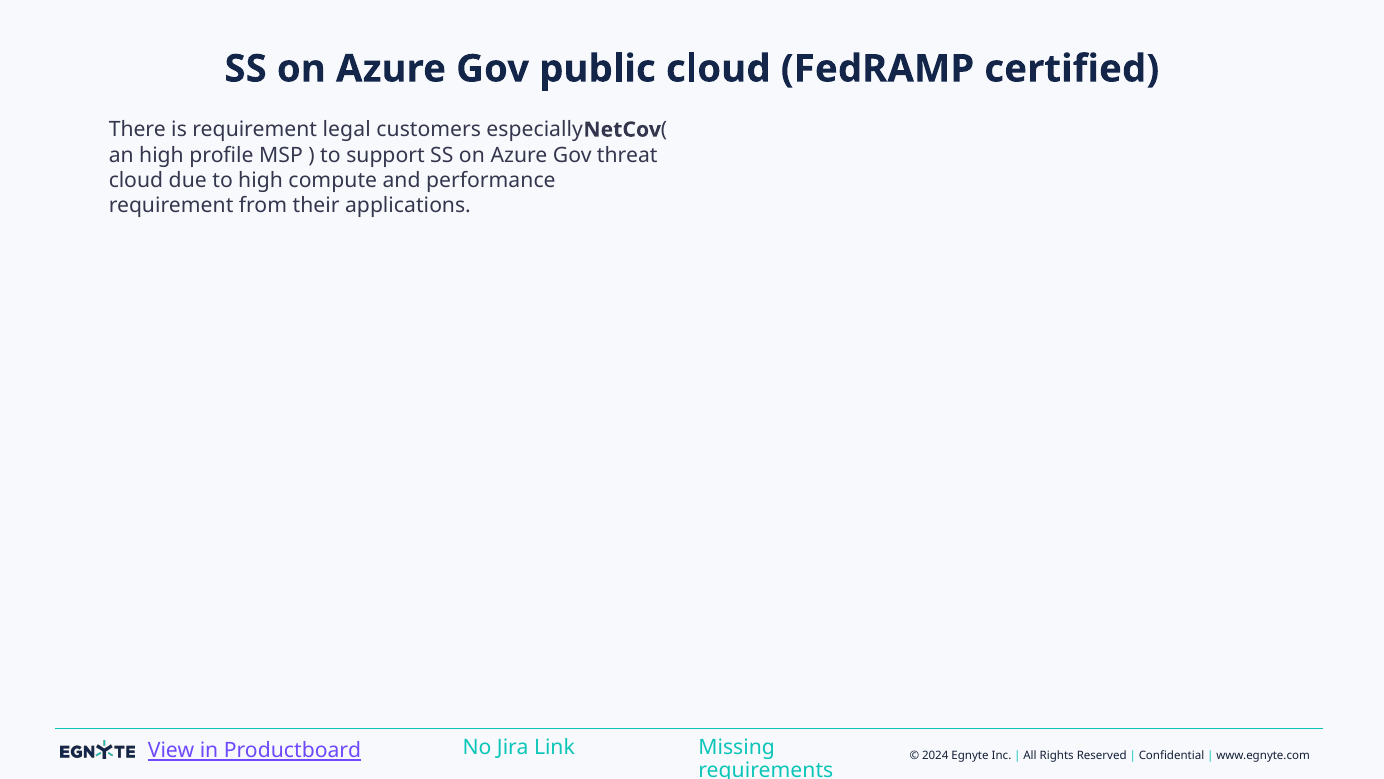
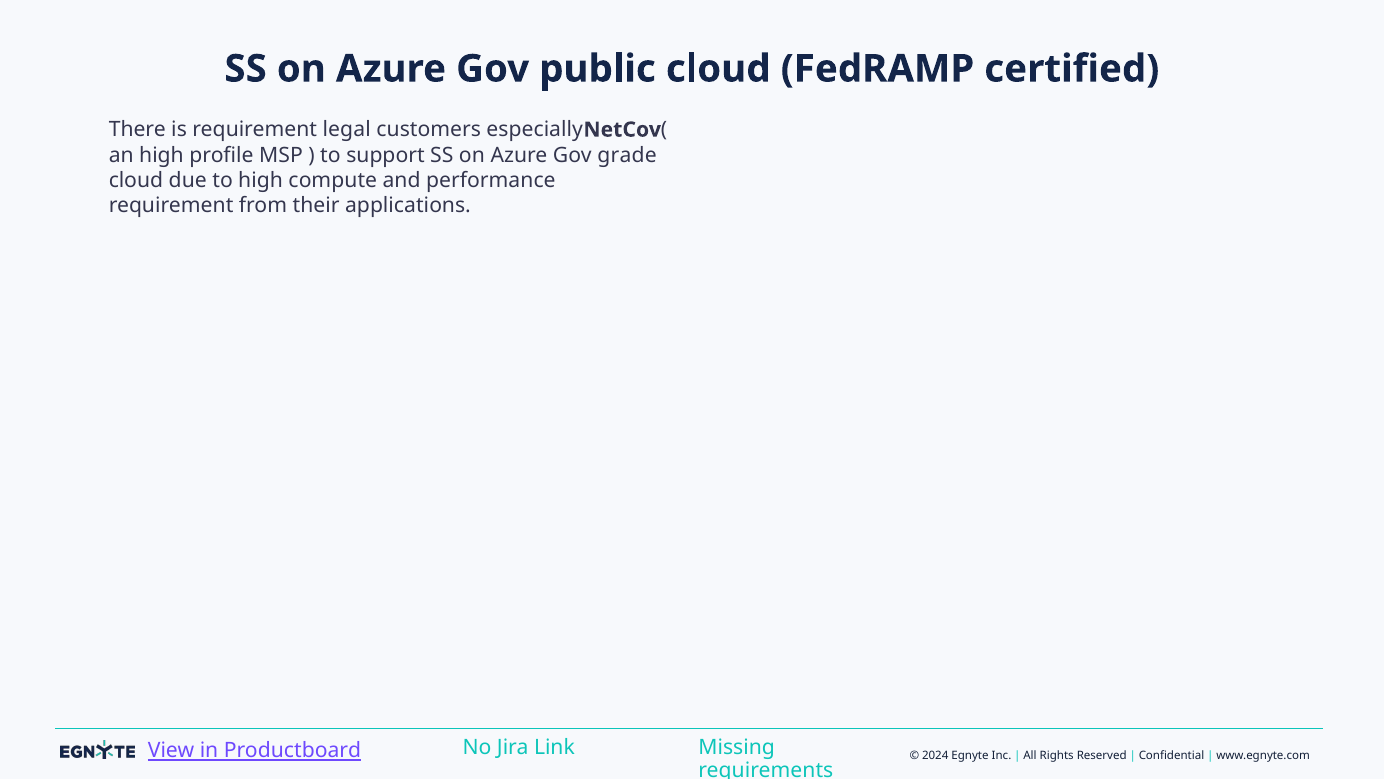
threat: threat -> grade (627, 155)
